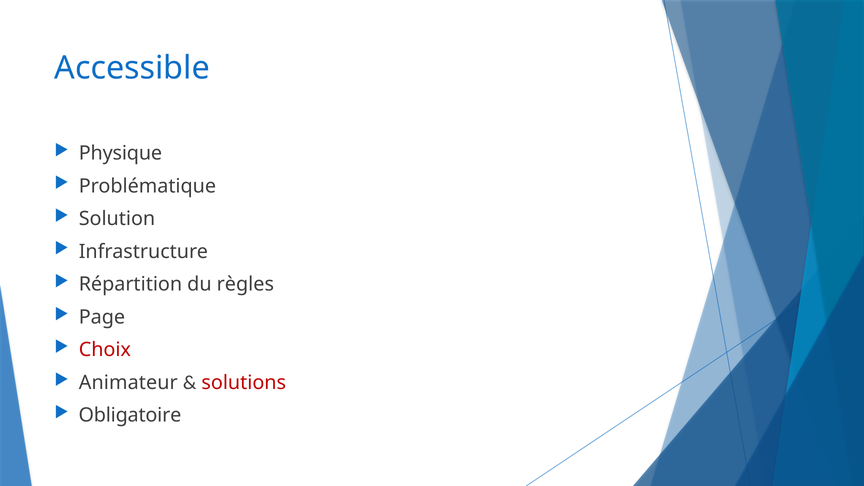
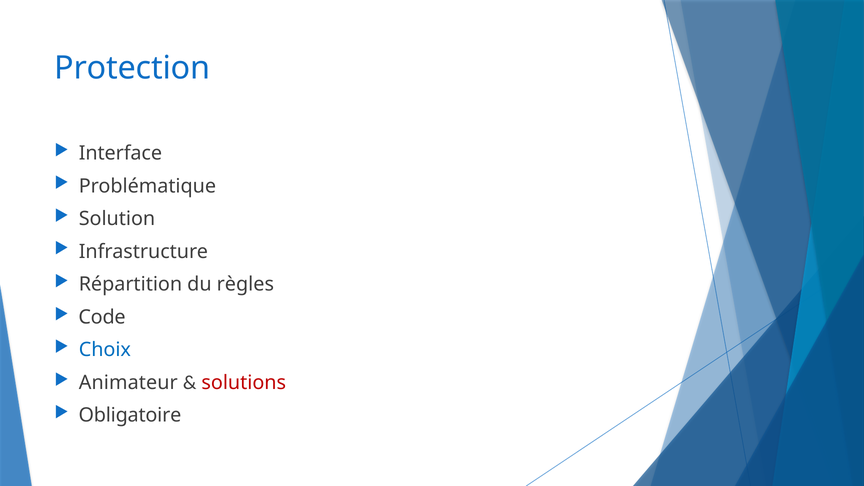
Accessible: Accessible -> Protection (132, 68)
Physique: Physique -> Interface (120, 153)
Page: Page -> Code (102, 317)
Choix colour: red -> blue (105, 350)
